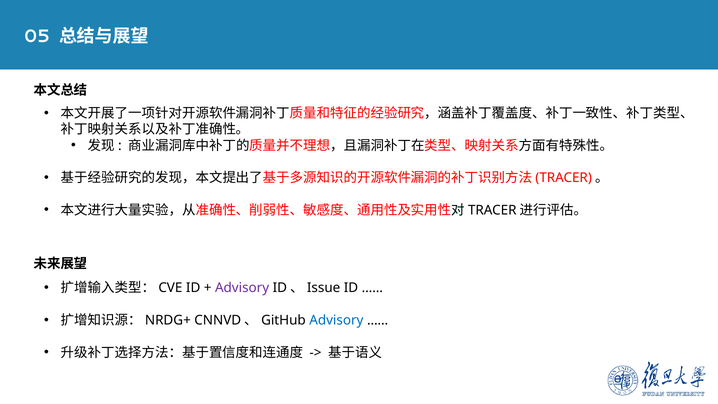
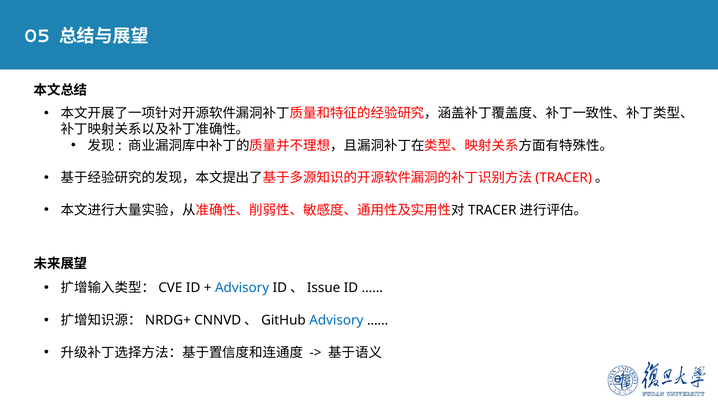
Advisory colour: purple -> blue (242, 288)
